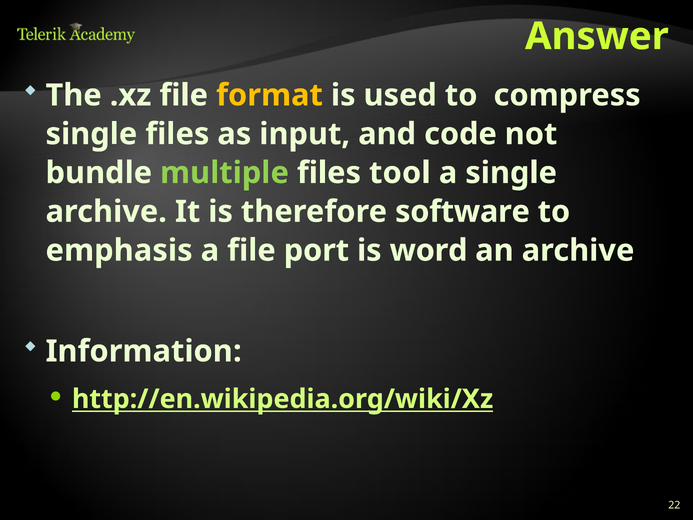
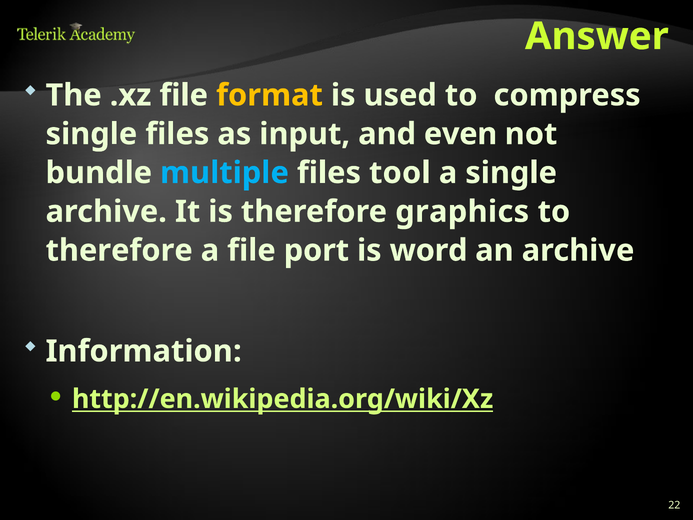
code: code -> even (461, 134)
multiple colour: light green -> light blue (224, 173)
software: software -> graphics (462, 212)
emphasis: emphasis -> therefore (119, 250)
